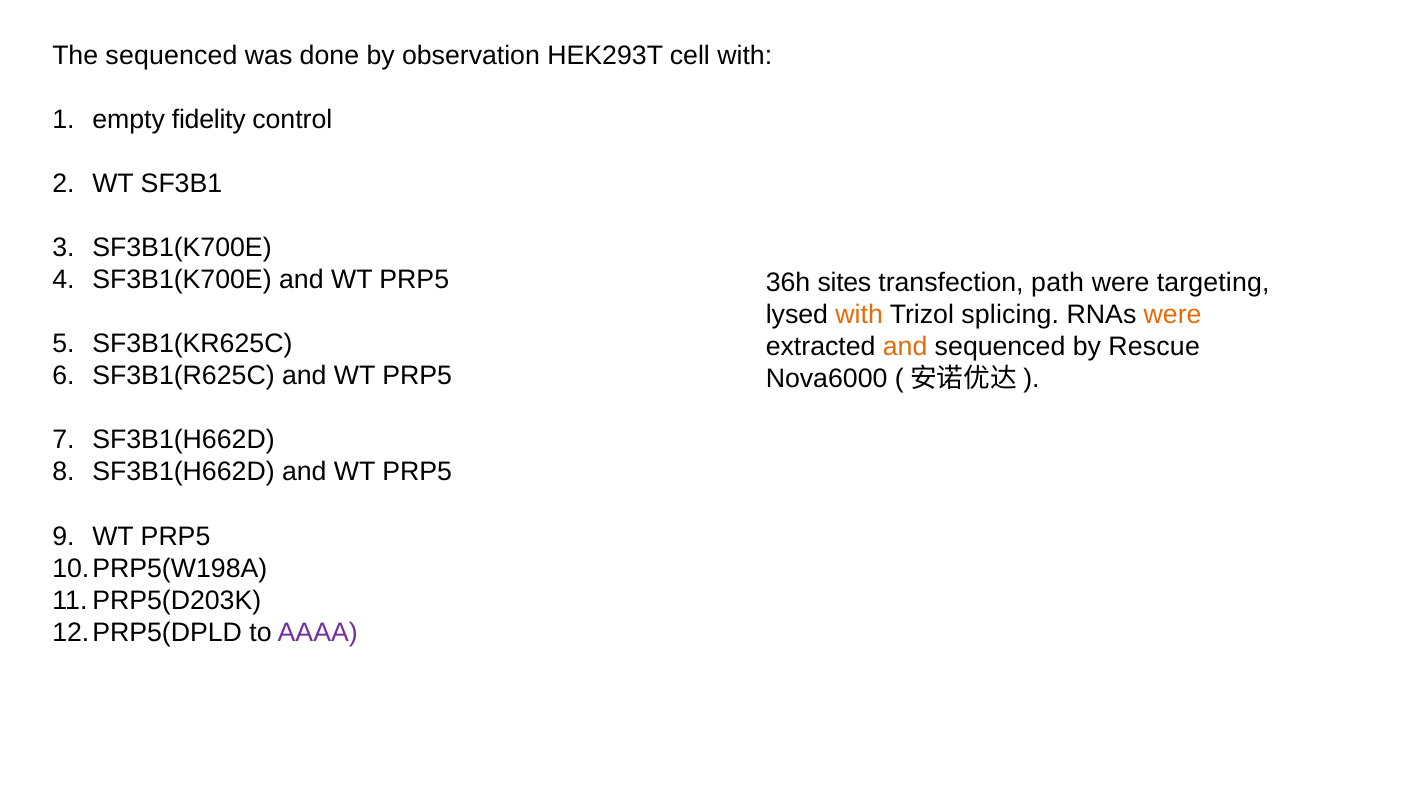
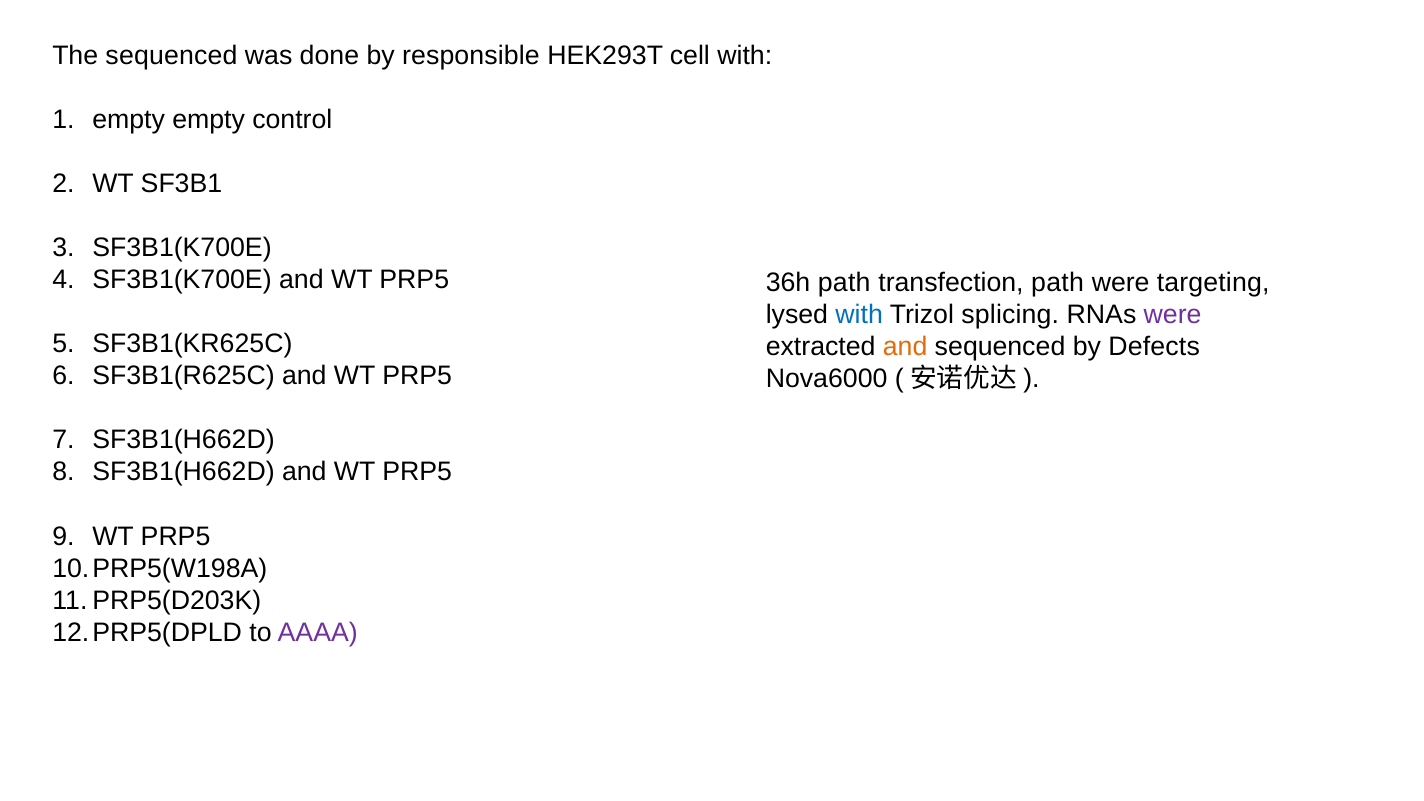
observation: observation -> responsible (471, 56)
empty fidelity: fidelity -> empty (209, 120)
36h sites: sites -> path (844, 283)
with colour: orange -> blue (859, 315)
were colour: orange -> purple (1173, 315)
Rescue: Rescue -> Defects (1154, 347)
